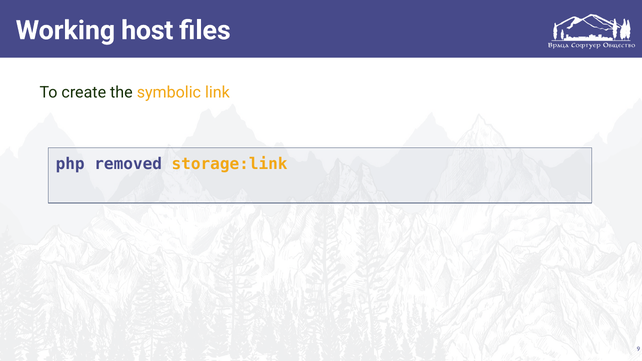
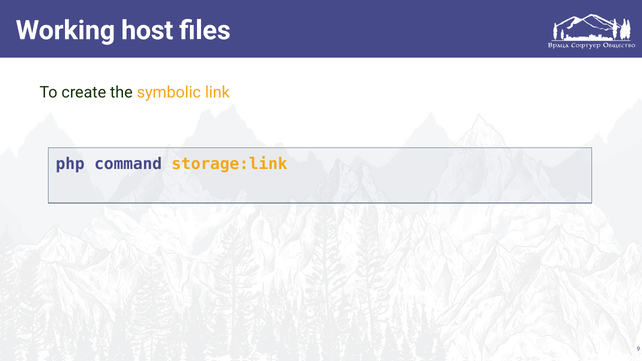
removed: removed -> command (128, 164)
